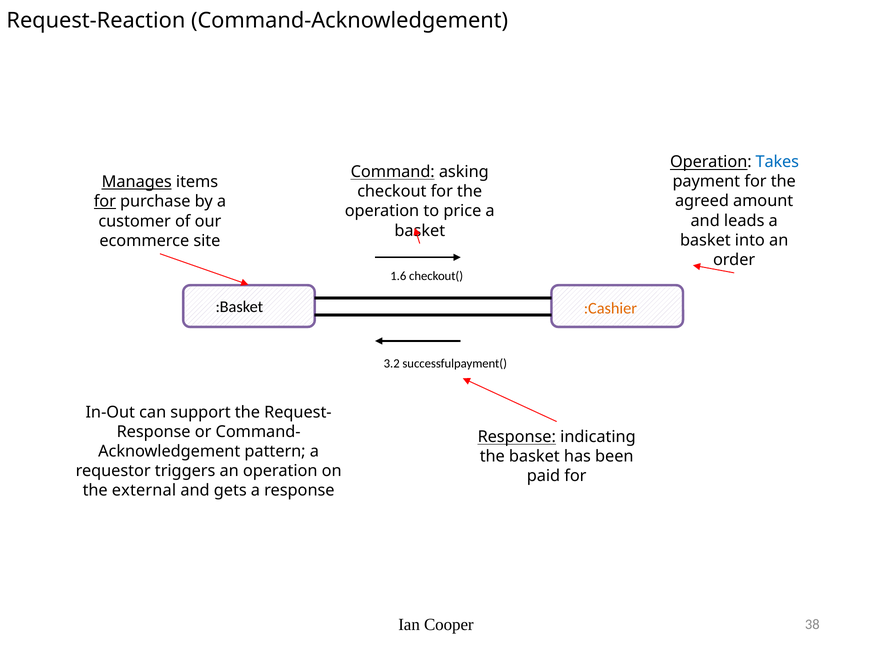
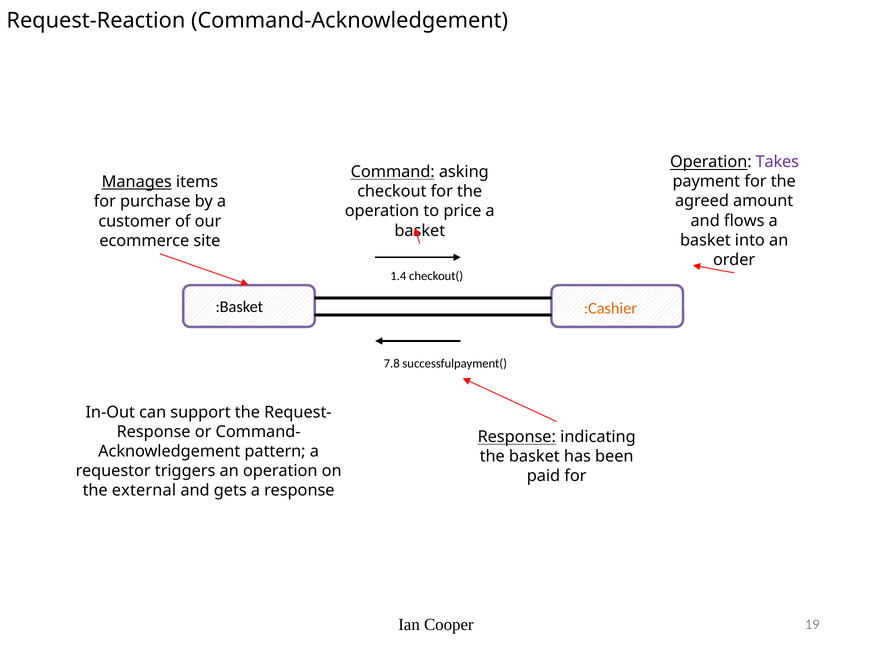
Takes colour: blue -> purple (777, 162)
for underline: present -> none (105, 202)
leads: leads -> flows (744, 221)
1.6: 1.6 -> 1.4 (398, 276)
3.2: 3.2 -> 7.8 (392, 364)
38: 38 -> 19 (812, 624)
